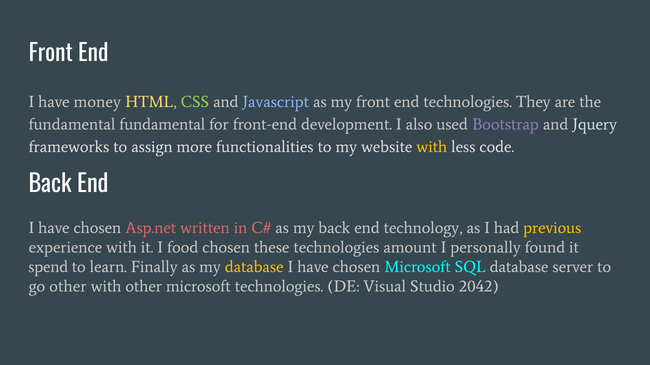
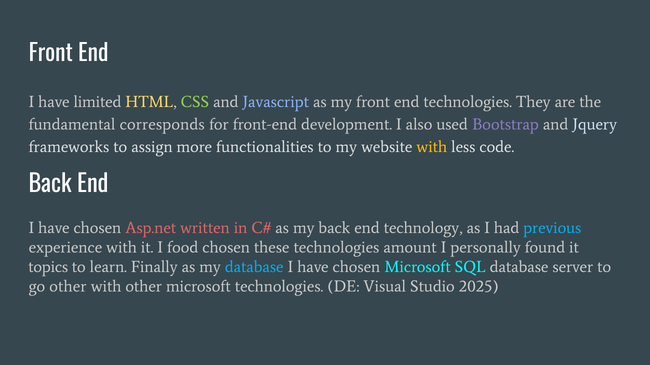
money: money -> limited (97, 102)
fundamental fundamental: fundamental -> corresponds (162, 125)
previous colour: yellow -> light blue (552, 228)
spend: spend -> topics (48, 267)
database colour: yellow -> light blue (254, 267)
2042: 2042 -> 2025 (479, 287)
